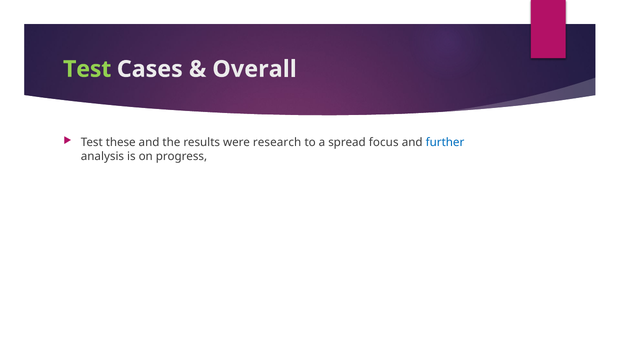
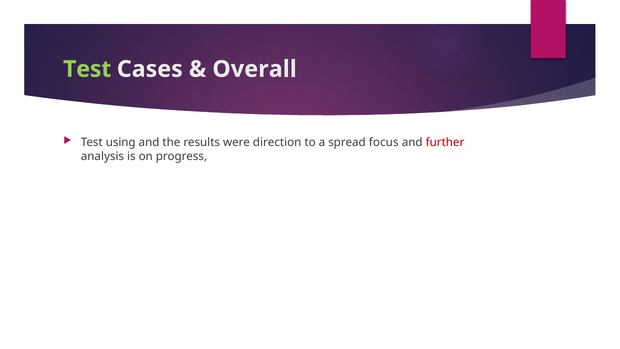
these: these -> using (121, 143)
research: research -> direction (277, 143)
further colour: blue -> red (445, 143)
